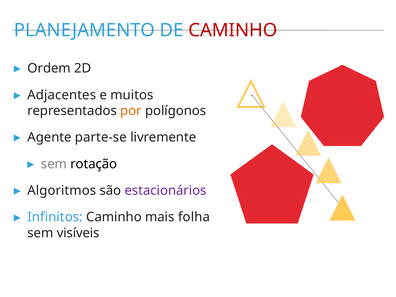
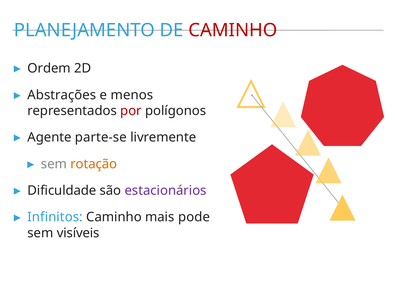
Adjacentes: Adjacentes -> Abstrações (62, 95)
muitos: muitos -> menos (132, 95)
por colour: orange -> red (131, 111)
rotação colour: black -> orange (94, 164)
Algoritmos: Algoritmos -> Dificuldade (62, 191)
folha: folha -> pode (194, 217)
